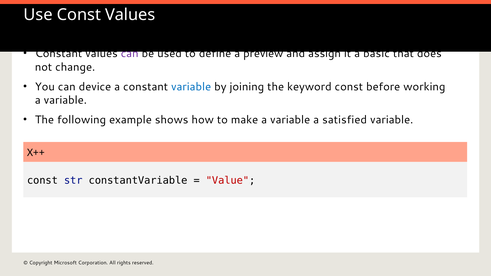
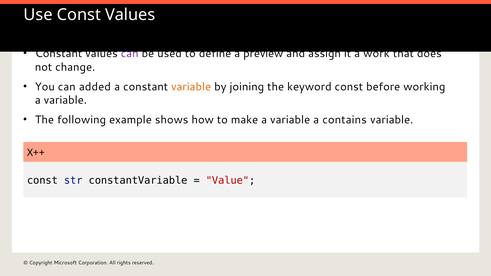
basic: basic -> work (376, 54)
device: device -> added (95, 87)
variable colour: blue -> orange (191, 87)
satisfied: satisfied -> contains (345, 120)
